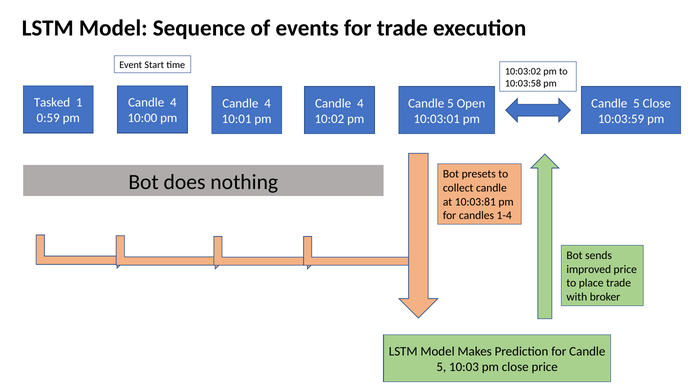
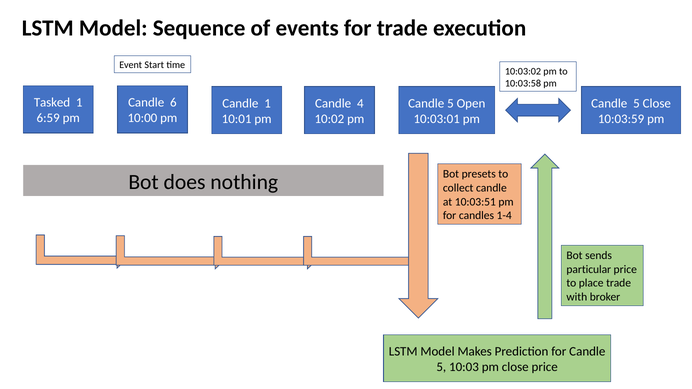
4: 4 -> 6 (173, 103)
4: 4 -> 1 (268, 103)
0:59: 0:59 -> 6:59 (48, 118)
10:03:81: 10:03:81 -> 10:03:51 (475, 202)
improved: improved -> particular (589, 269)
